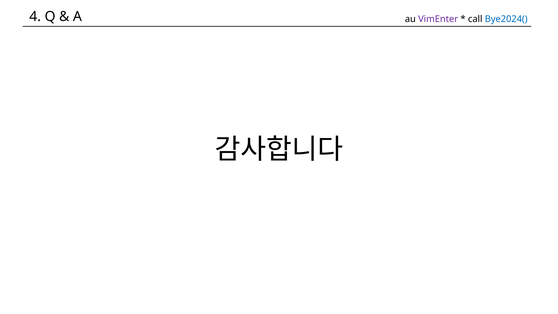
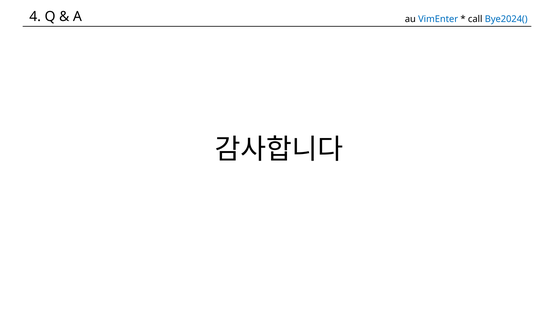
VimEnter colour: purple -> blue (438, 19)
